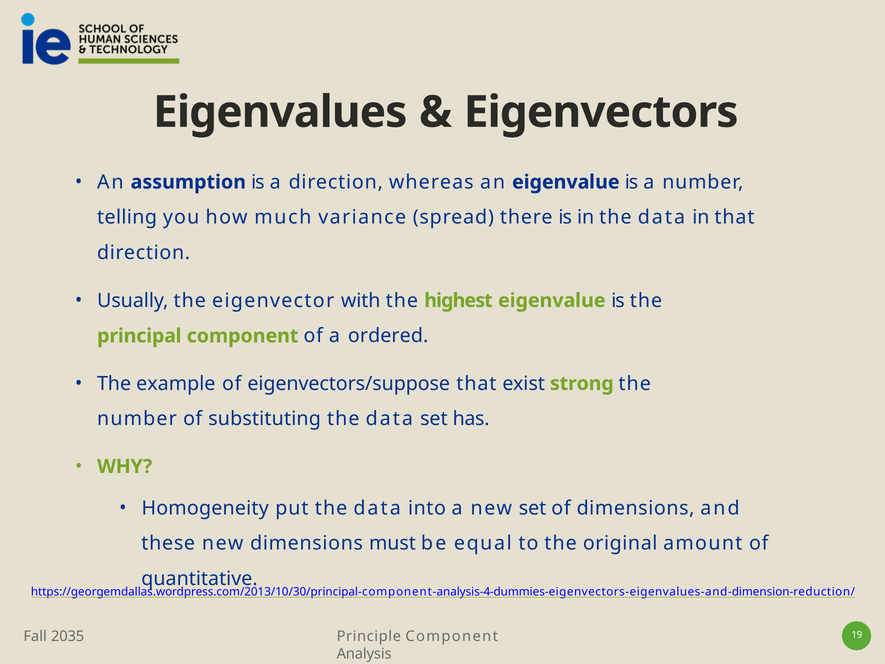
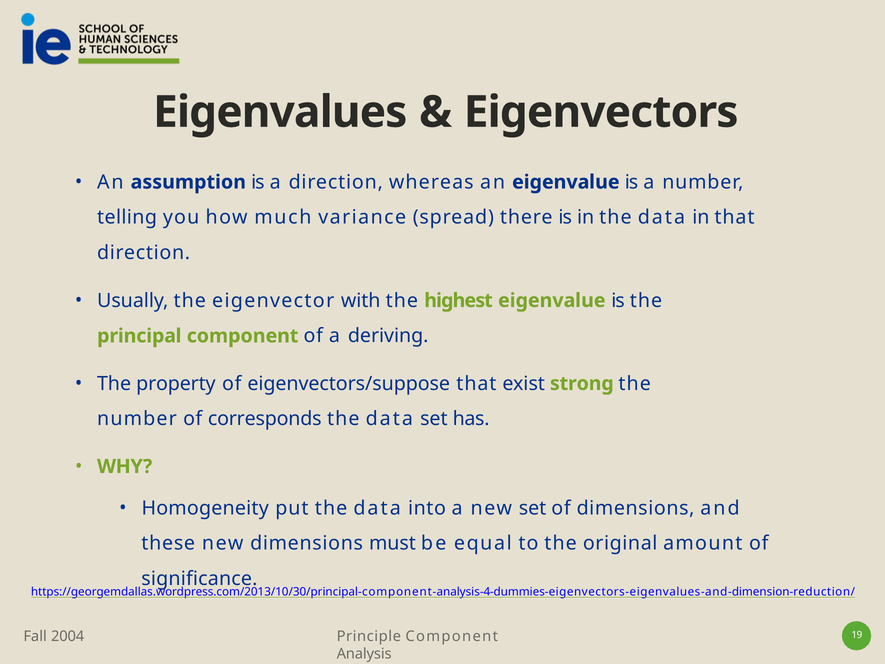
ordered: ordered -> deriving (388, 336)
example: example -> property (176, 383)
substituting: substituting -> corresponds (265, 419)
quantitative: quantitative -> significance (199, 579)
2035: 2035 -> 2004 (68, 636)
